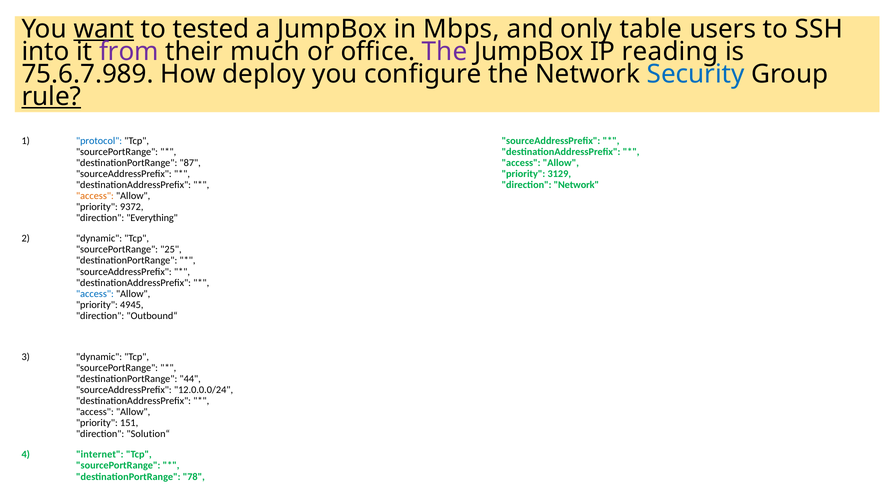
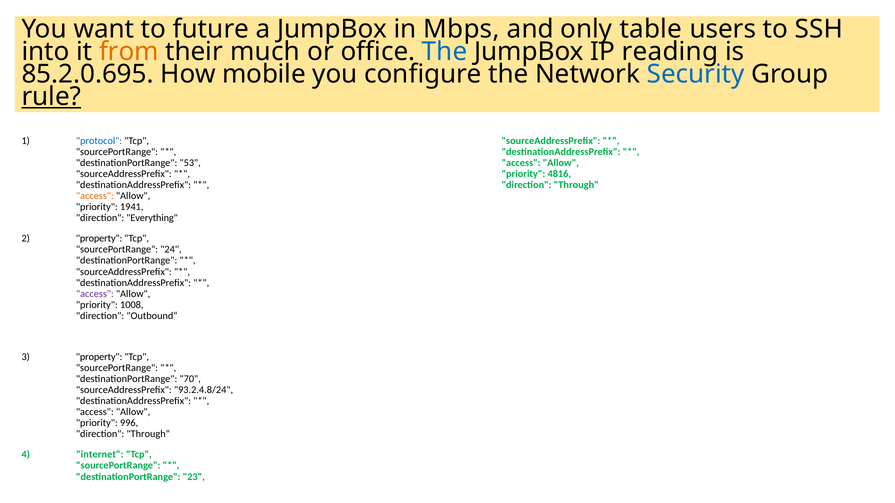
want underline: present -> none (104, 29)
tested: tested -> future (211, 29)
from colour: purple -> orange (129, 52)
The colour: purple -> blue (445, 52)
75.6.7.989: 75.6.7.989 -> 85.2.0.695 (88, 74)
deploy: deploy -> mobile (264, 74)
87: 87 -> 53 (190, 163)
3129: 3129 -> 4816 (559, 174)
direction Network: Network -> Through (576, 185)
9372: 9372 -> 1941 (132, 207)
dynamic: dynamic -> property (99, 239)
25: 25 -> 24 (171, 250)
access colour: blue -> purple (95, 294)
4945: 4945 -> 1008 (132, 305)
dynamic: dynamic -> property (99, 357)
44: 44 -> 70 (190, 379)
12.0.0.0/24: 12.0.0.0/24 -> 93.2.4.8/24 (204, 390)
151: 151 -> 996 (129, 423)
Solution“: Solution“ -> Through“ (148, 434)
78: 78 -> 23 (194, 477)
